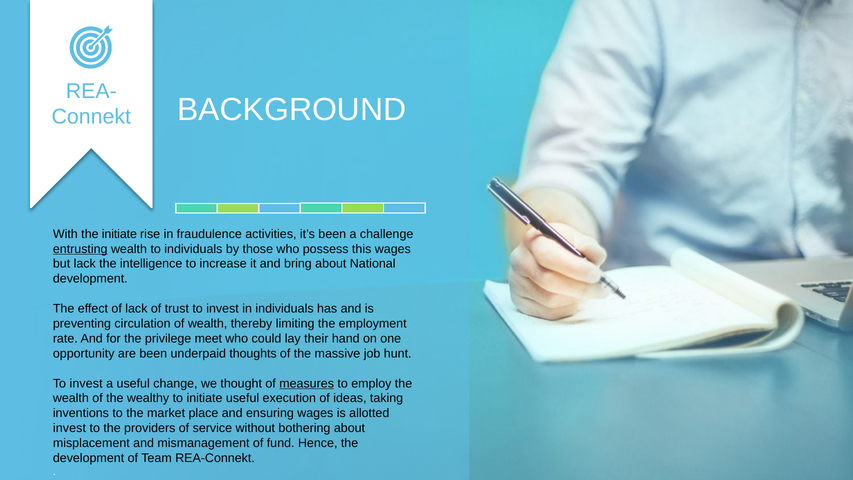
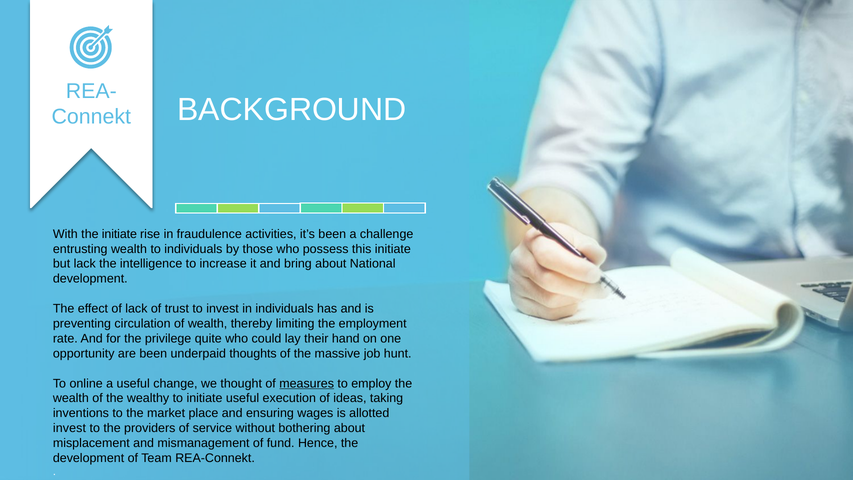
entrusting underline: present -> none (80, 249)
this wages: wages -> initiate (393, 249)
meet: meet -> quite (208, 338)
invest: invest -> online (86, 383)
